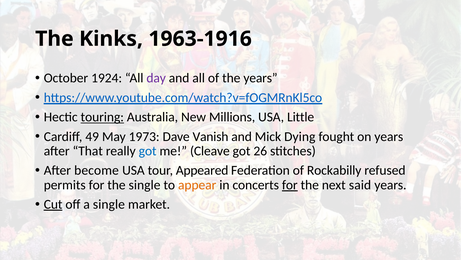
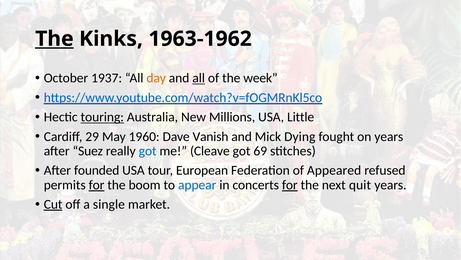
The underline: none -> present (54, 39)
1963-1916: 1963-1916 -> 1963-1962 (200, 39)
1924: 1924 -> 1937 (107, 78)
day colour: purple -> orange (156, 78)
all underline: none -> present (199, 78)
the years: years -> week (260, 78)
49: 49 -> 29 (92, 136)
1973: 1973 -> 1960 (144, 136)
That: That -> Suez (88, 151)
26: 26 -> 69 (260, 151)
become: become -> founded (97, 170)
Appeared: Appeared -> European (202, 170)
Rockabilly: Rockabilly -> Appeared (334, 170)
for underline: none -> present (97, 185)
the single: single -> boom (145, 185)
appear colour: orange -> blue (197, 185)
said: said -> quit (360, 185)
